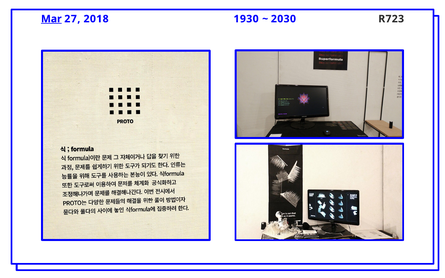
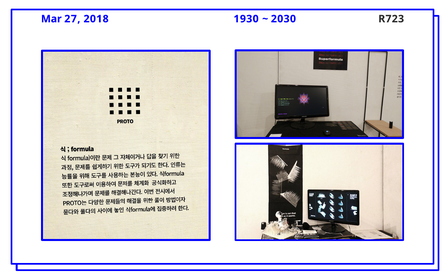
Mar underline: present -> none (51, 19)
